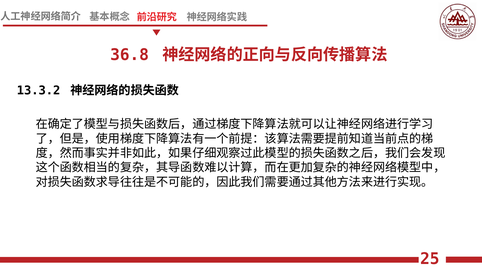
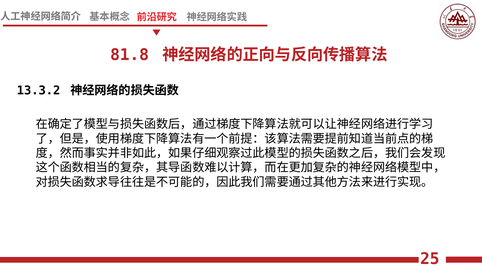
36.8: 36.8 -> 81.8 (130, 55)
